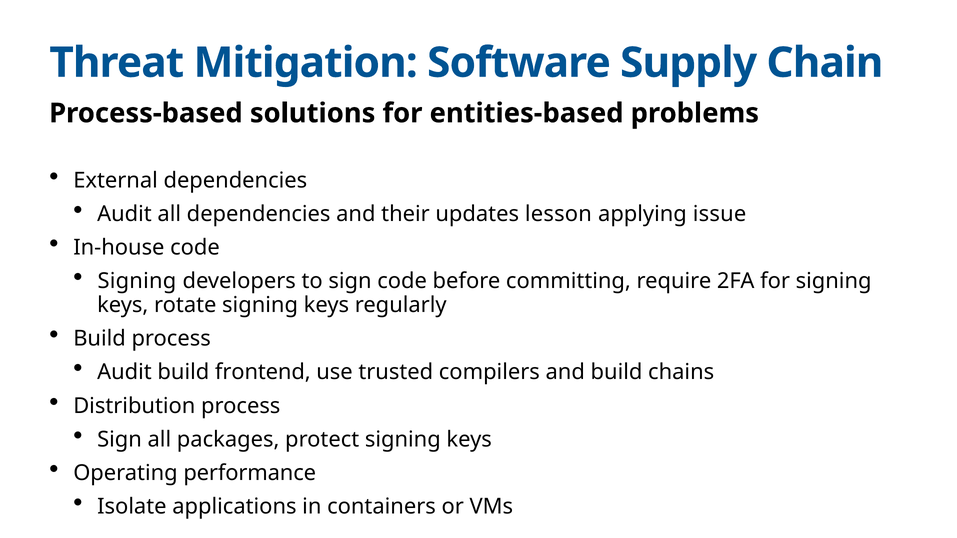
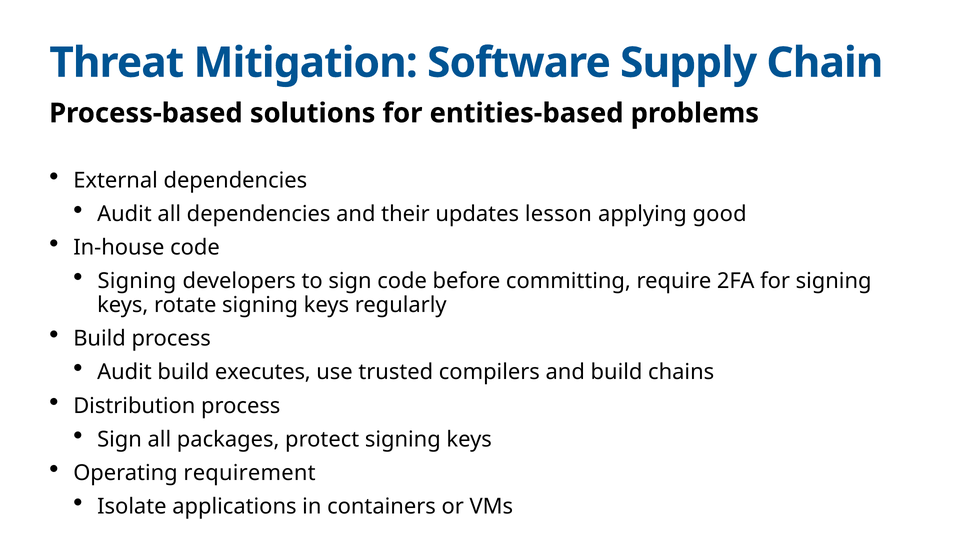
issue: issue -> good (720, 214)
frontend: frontend -> executes (263, 372)
performance: performance -> requirement (250, 473)
